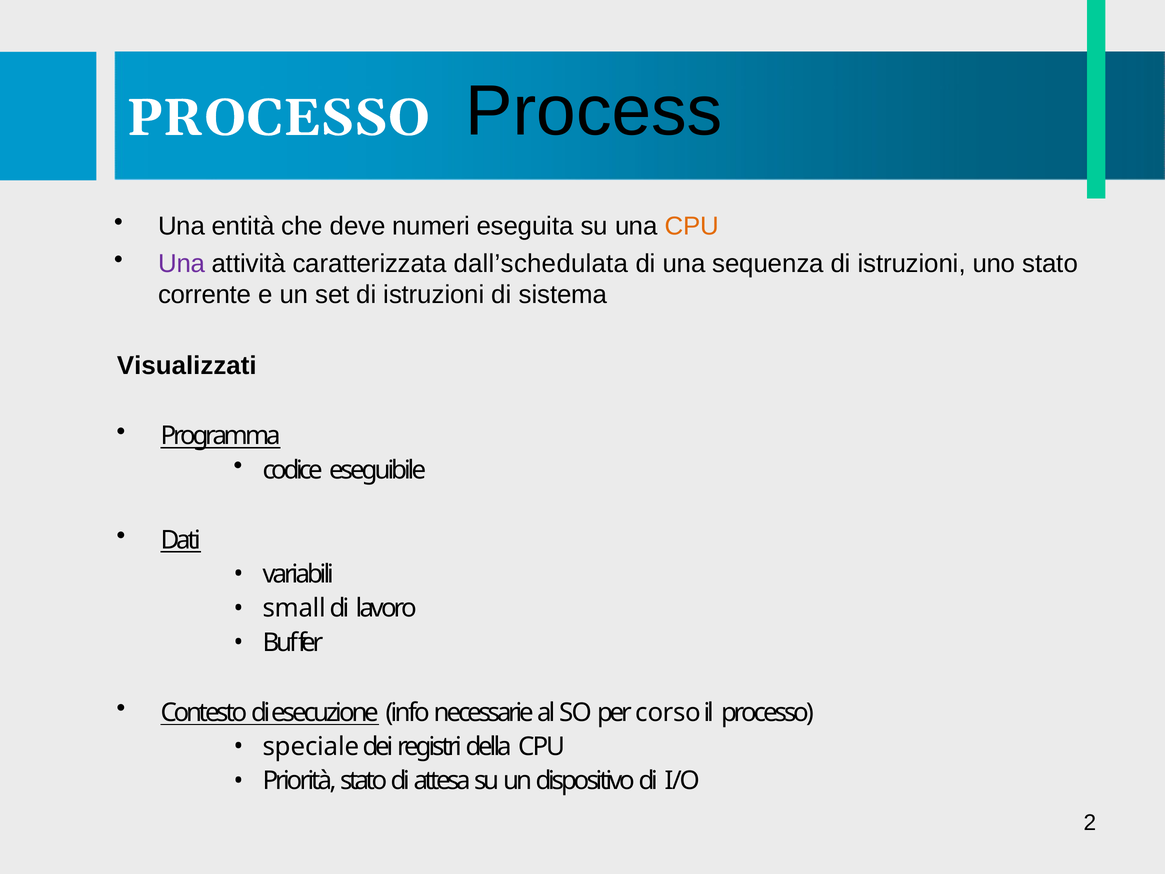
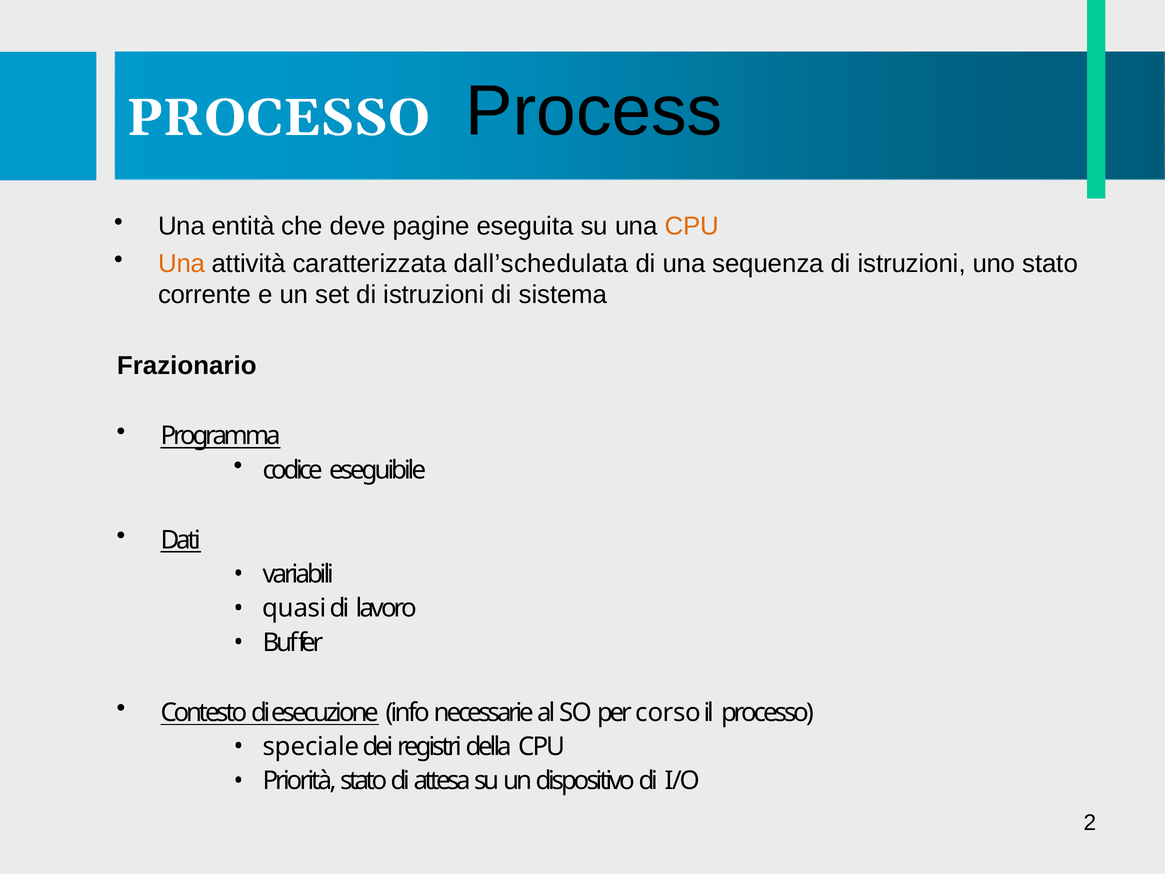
numeri: numeri -> pagine (431, 226)
Una colour: purple -> orange (182, 264)
Visualizzati: Visualizzati -> Frazionario (187, 366)
small: small -> quasi (294, 608)
